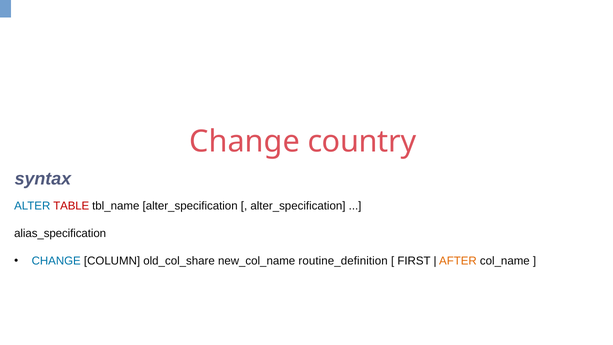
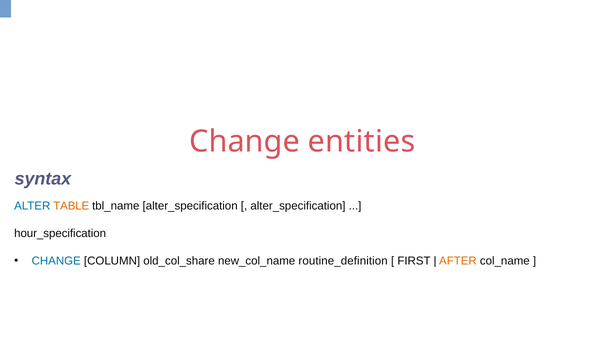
country: country -> entities (362, 142)
TABLE colour: red -> orange (71, 206)
alias_specification: alias_specification -> hour_specification (60, 233)
